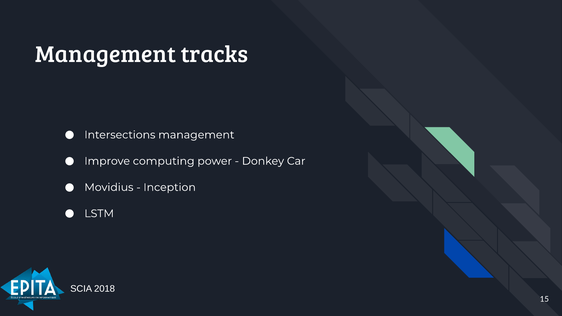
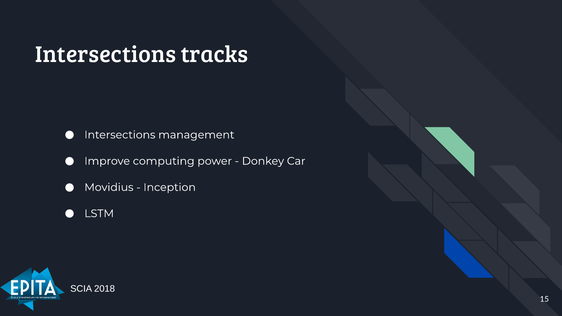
Management: Management -> Intersections (106, 54)
